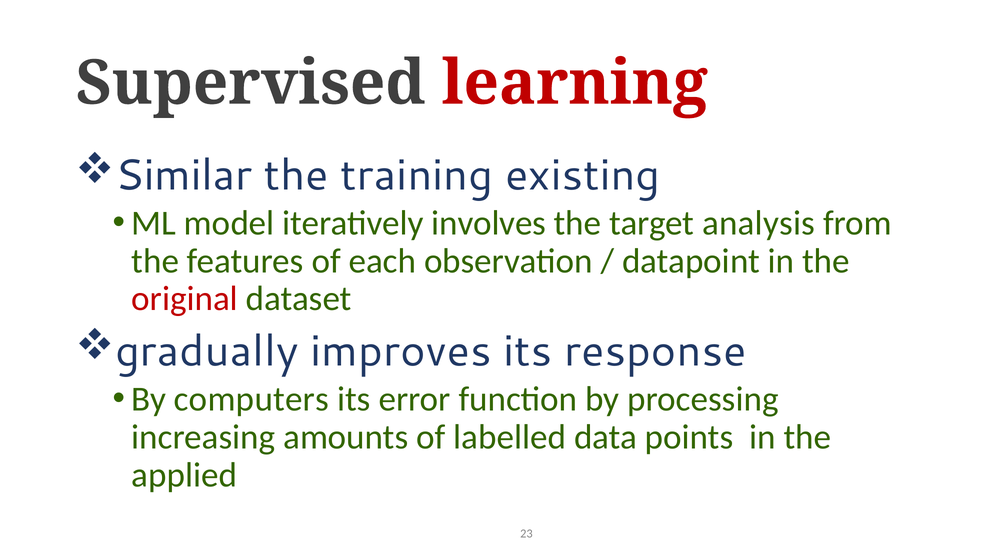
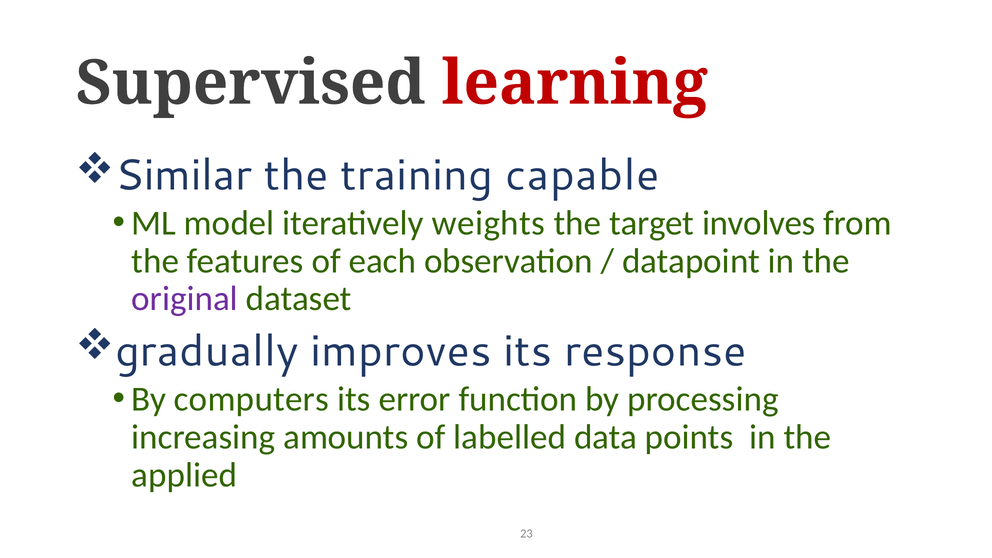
existing: existing -> capable (583, 175)
involves: involves -> weights (488, 223)
analysis: analysis -> involves (759, 223)
original colour: red -> purple (185, 299)
